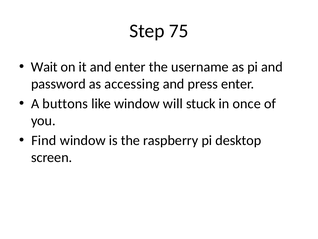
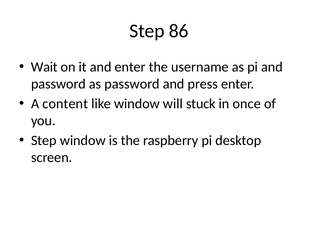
75: 75 -> 86 (179, 31)
as accessing: accessing -> password (132, 84)
buttons: buttons -> content (65, 103)
Find: Find -> Step (44, 140)
